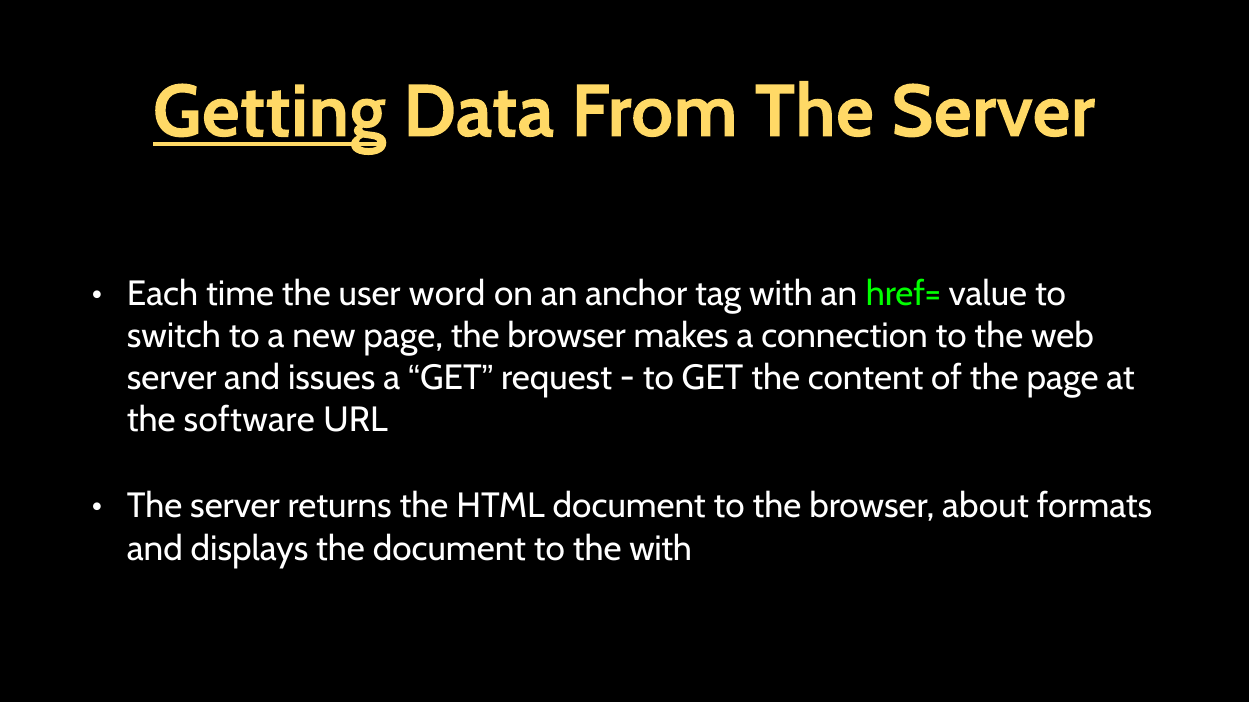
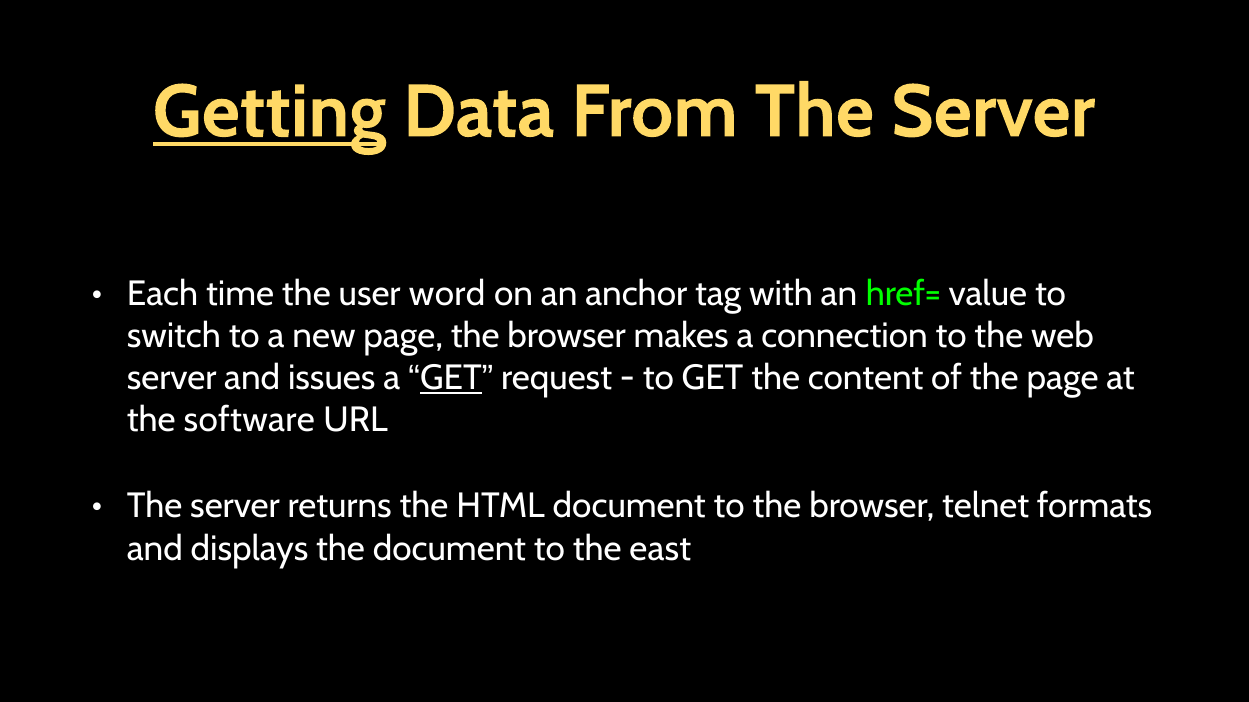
GET underline: none -> present (451, 378)
about: about -> telnet (986, 507)
the with: with -> east (660, 549)
